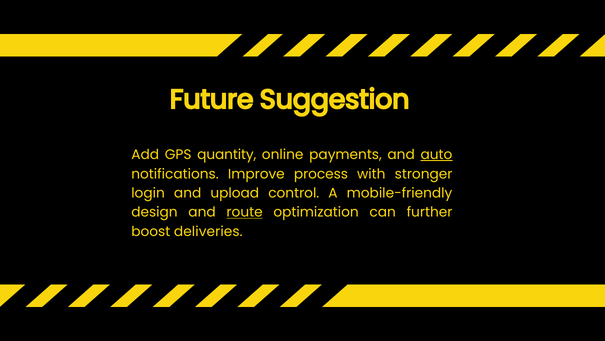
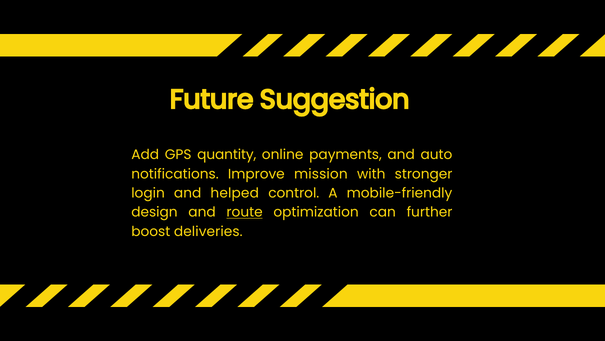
auto underline: present -> none (436, 154)
process: process -> mission (321, 174)
upload: upload -> helped (235, 193)
